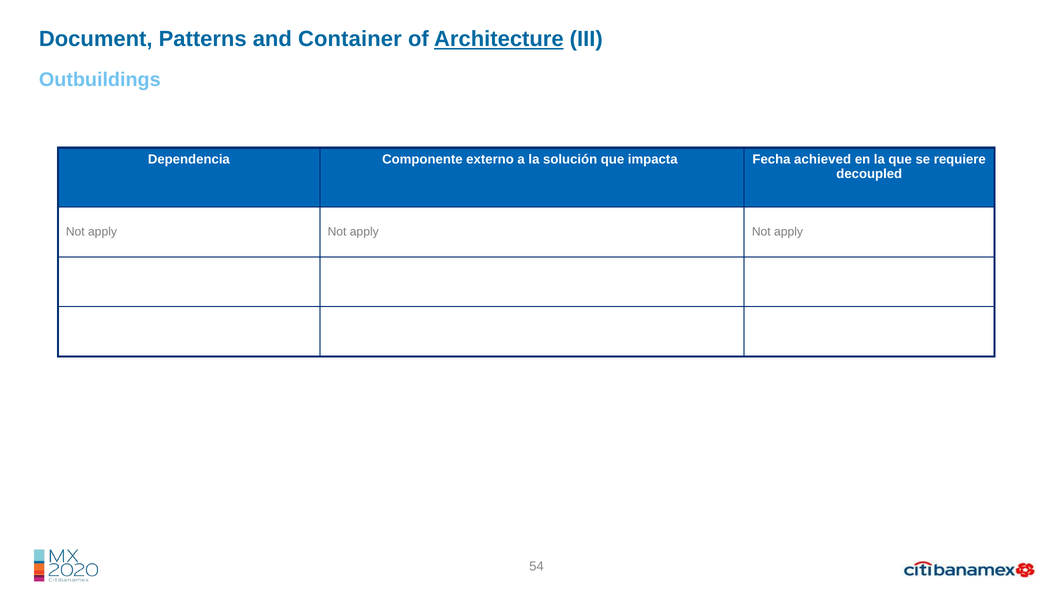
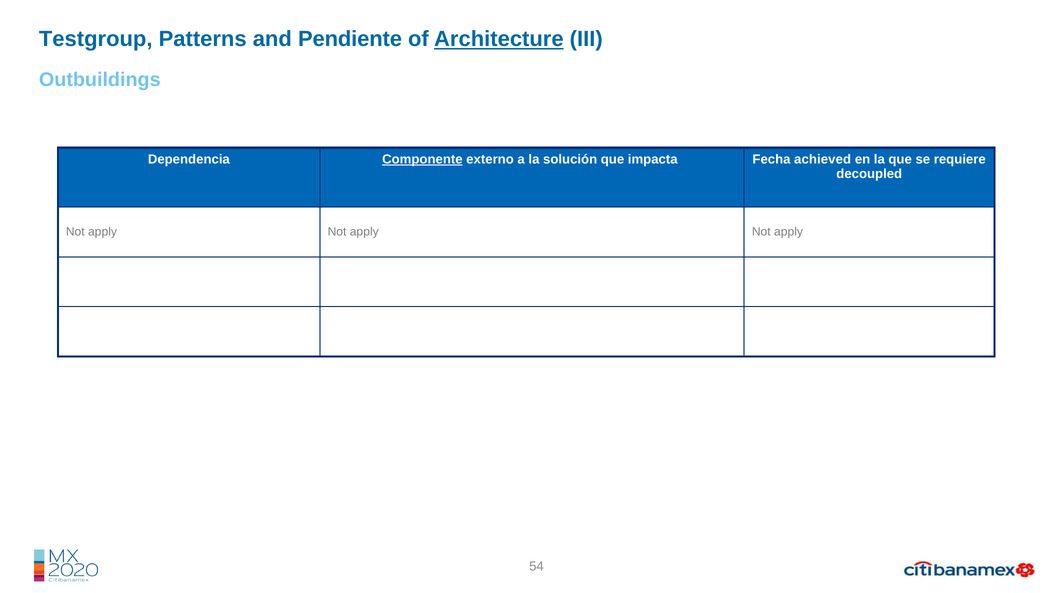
Document: Document -> Testgroup (96, 39)
Container: Container -> Pendiente (350, 39)
Componente underline: none -> present (422, 159)
